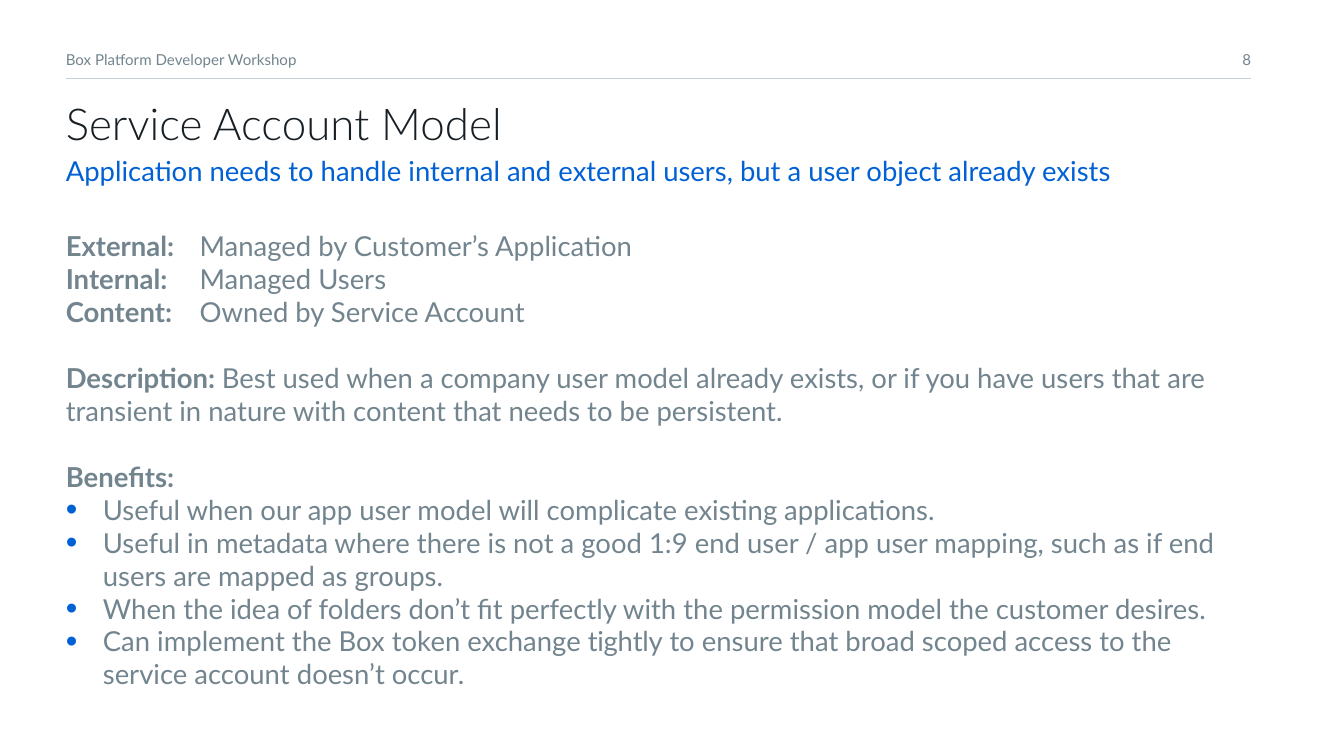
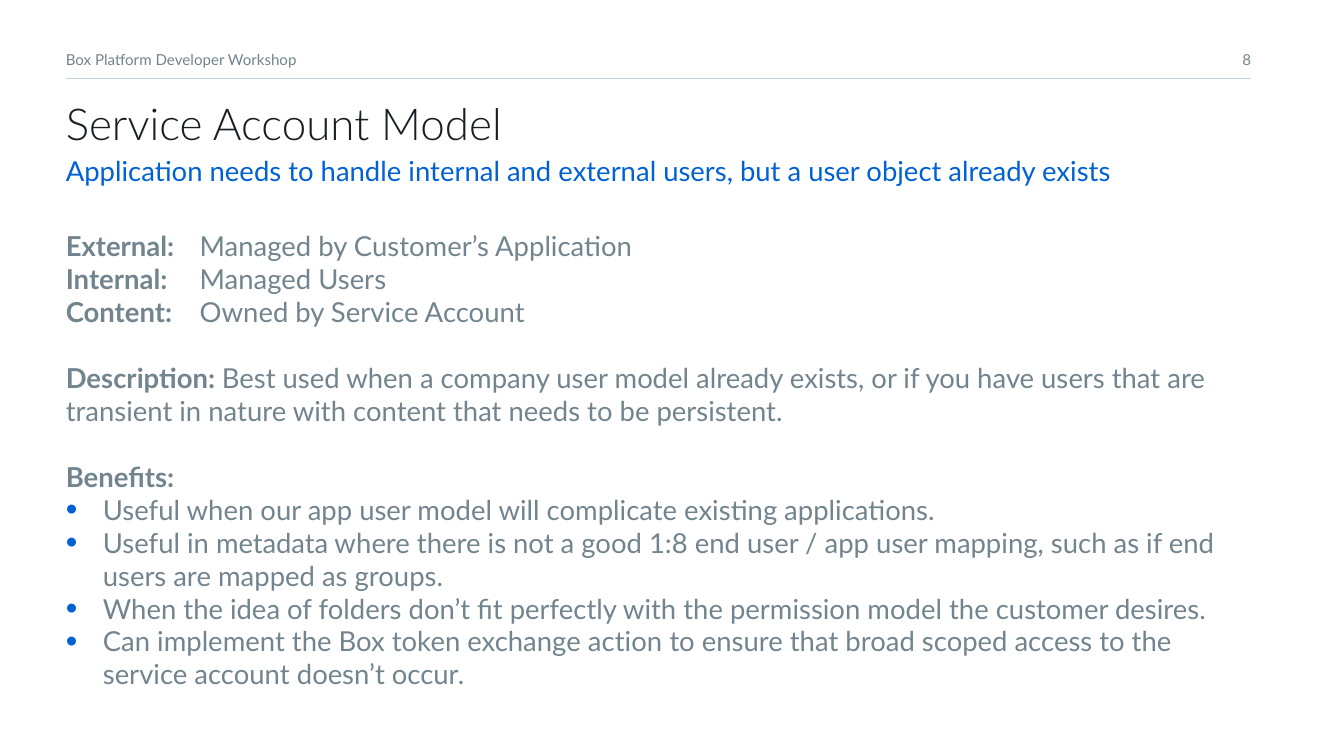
1:9: 1:9 -> 1:8 (668, 544)
tightly: tightly -> action (625, 643)
